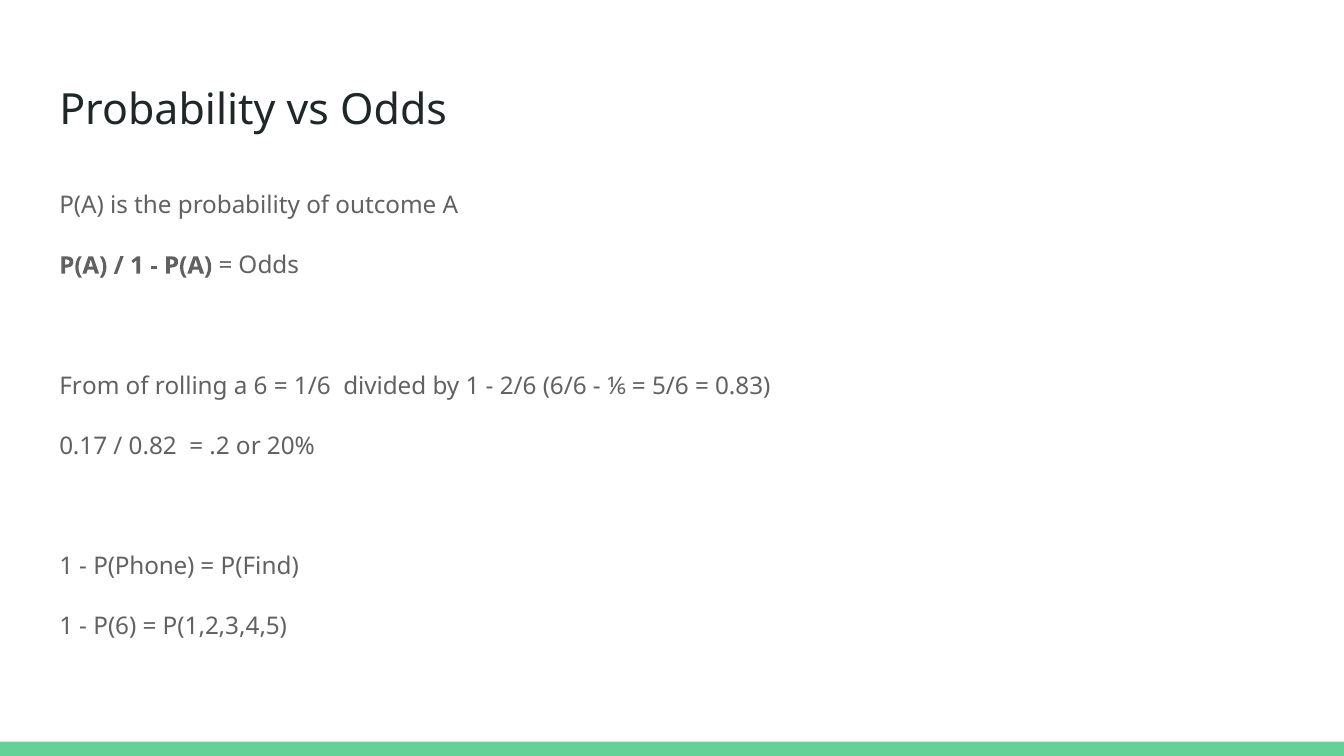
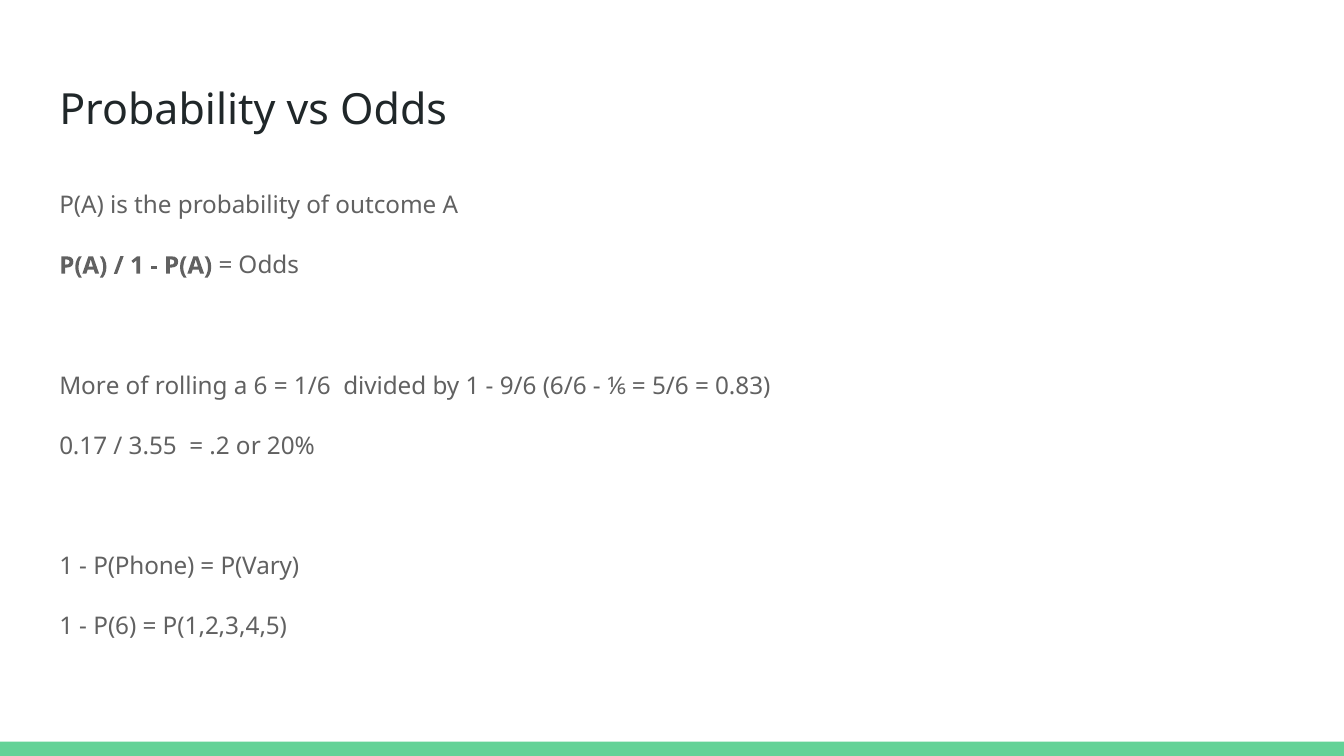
From: From -> More (89, 386)
2/6: 2/6 -> 9/6 (518, 386)
0.82: 0.82 -> 3.55 (153, 446)
P(Find: P(Find -> P(Vary (260, 567)
